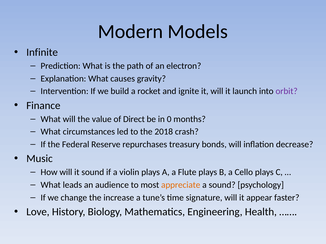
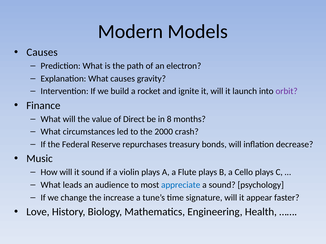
Infinite: Infinite -> Causes (42, 52)
0: 0 -> 8 (169, 119)
2018: 2018 -> 2000 (164, 132)
appreciate colour: orange -> blue (181, 185)
